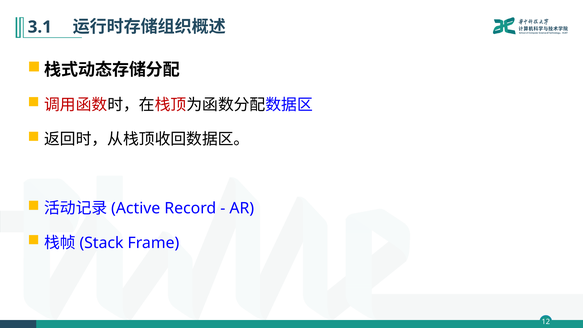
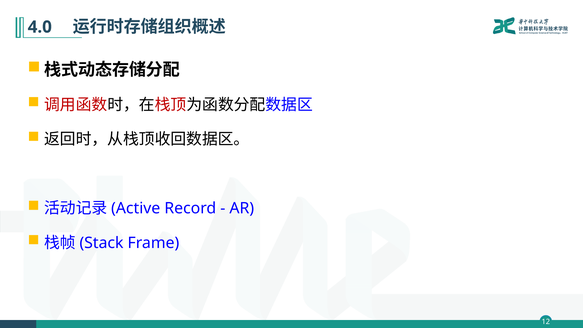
3.1: 3.1 -> 4.0 (40, 27)
